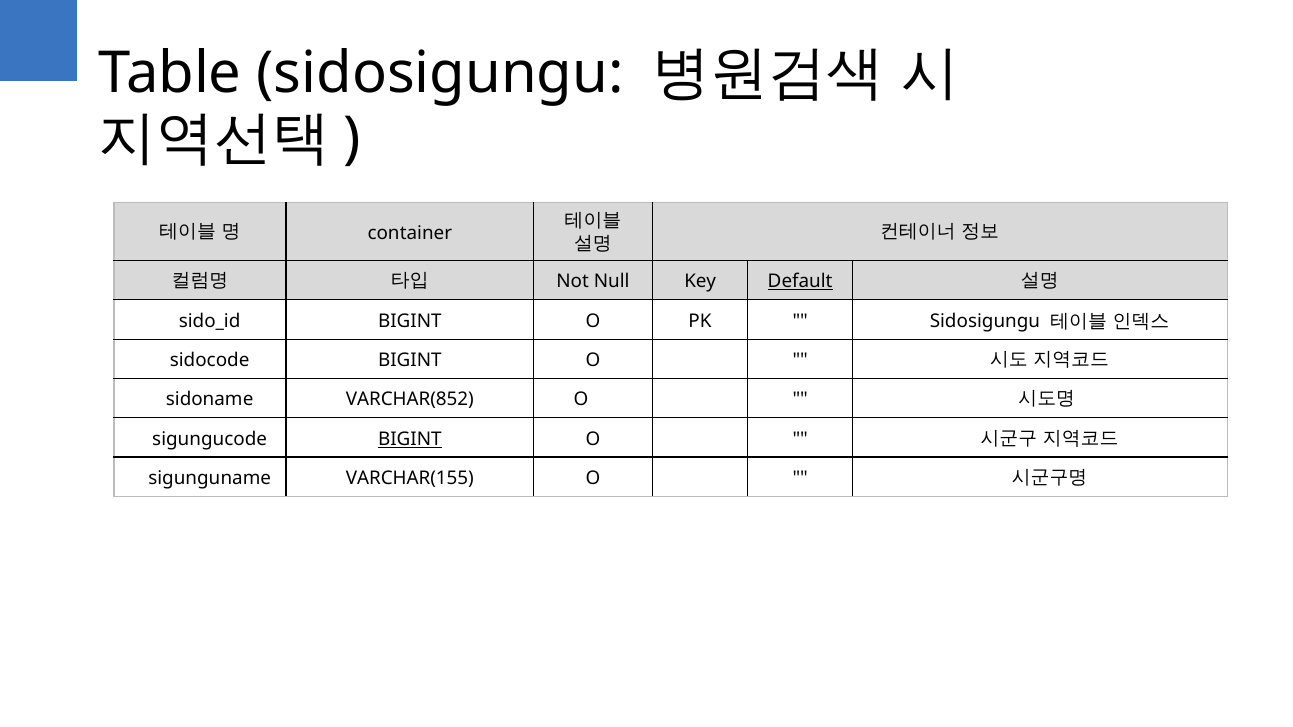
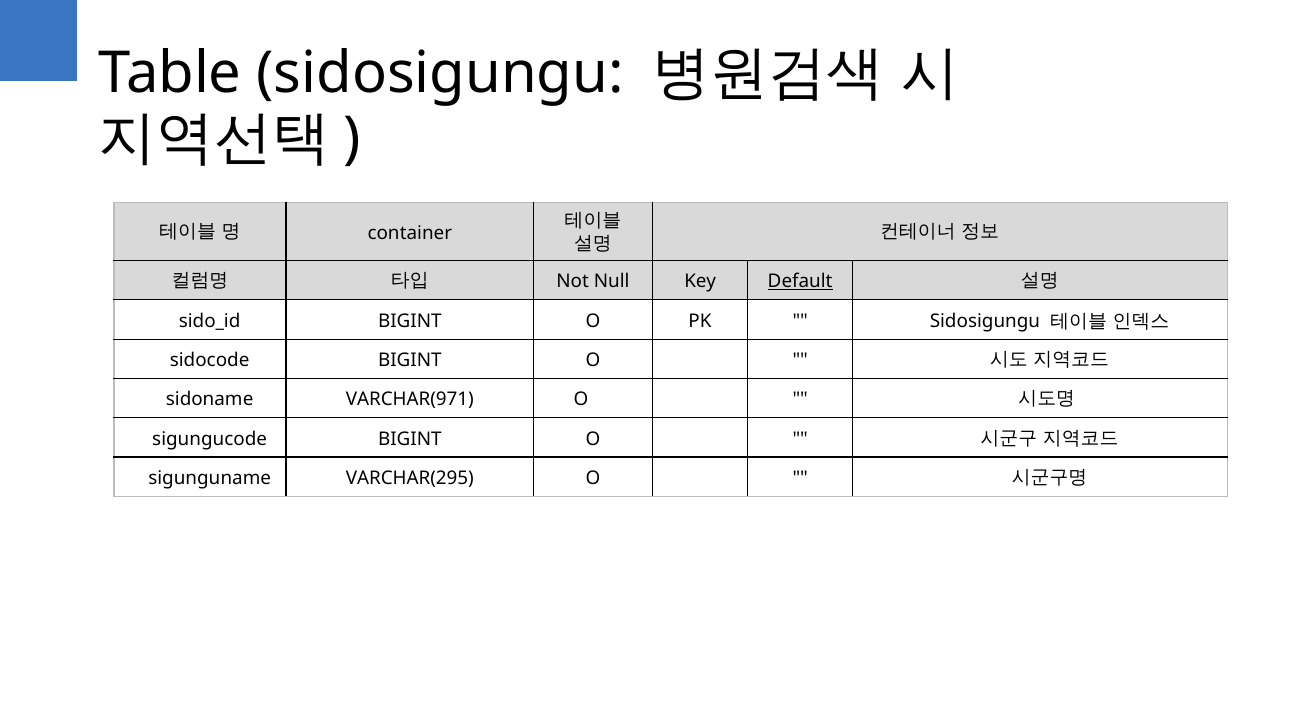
VARCHAR(852: VARCHAR(852 -> VARCHAR(971 (410, 400)
BIGINT underline: present -> none (410, 439)
VARCHAR(155: VARCHAR(155 -> VARCHAR(295 (410, 478)
